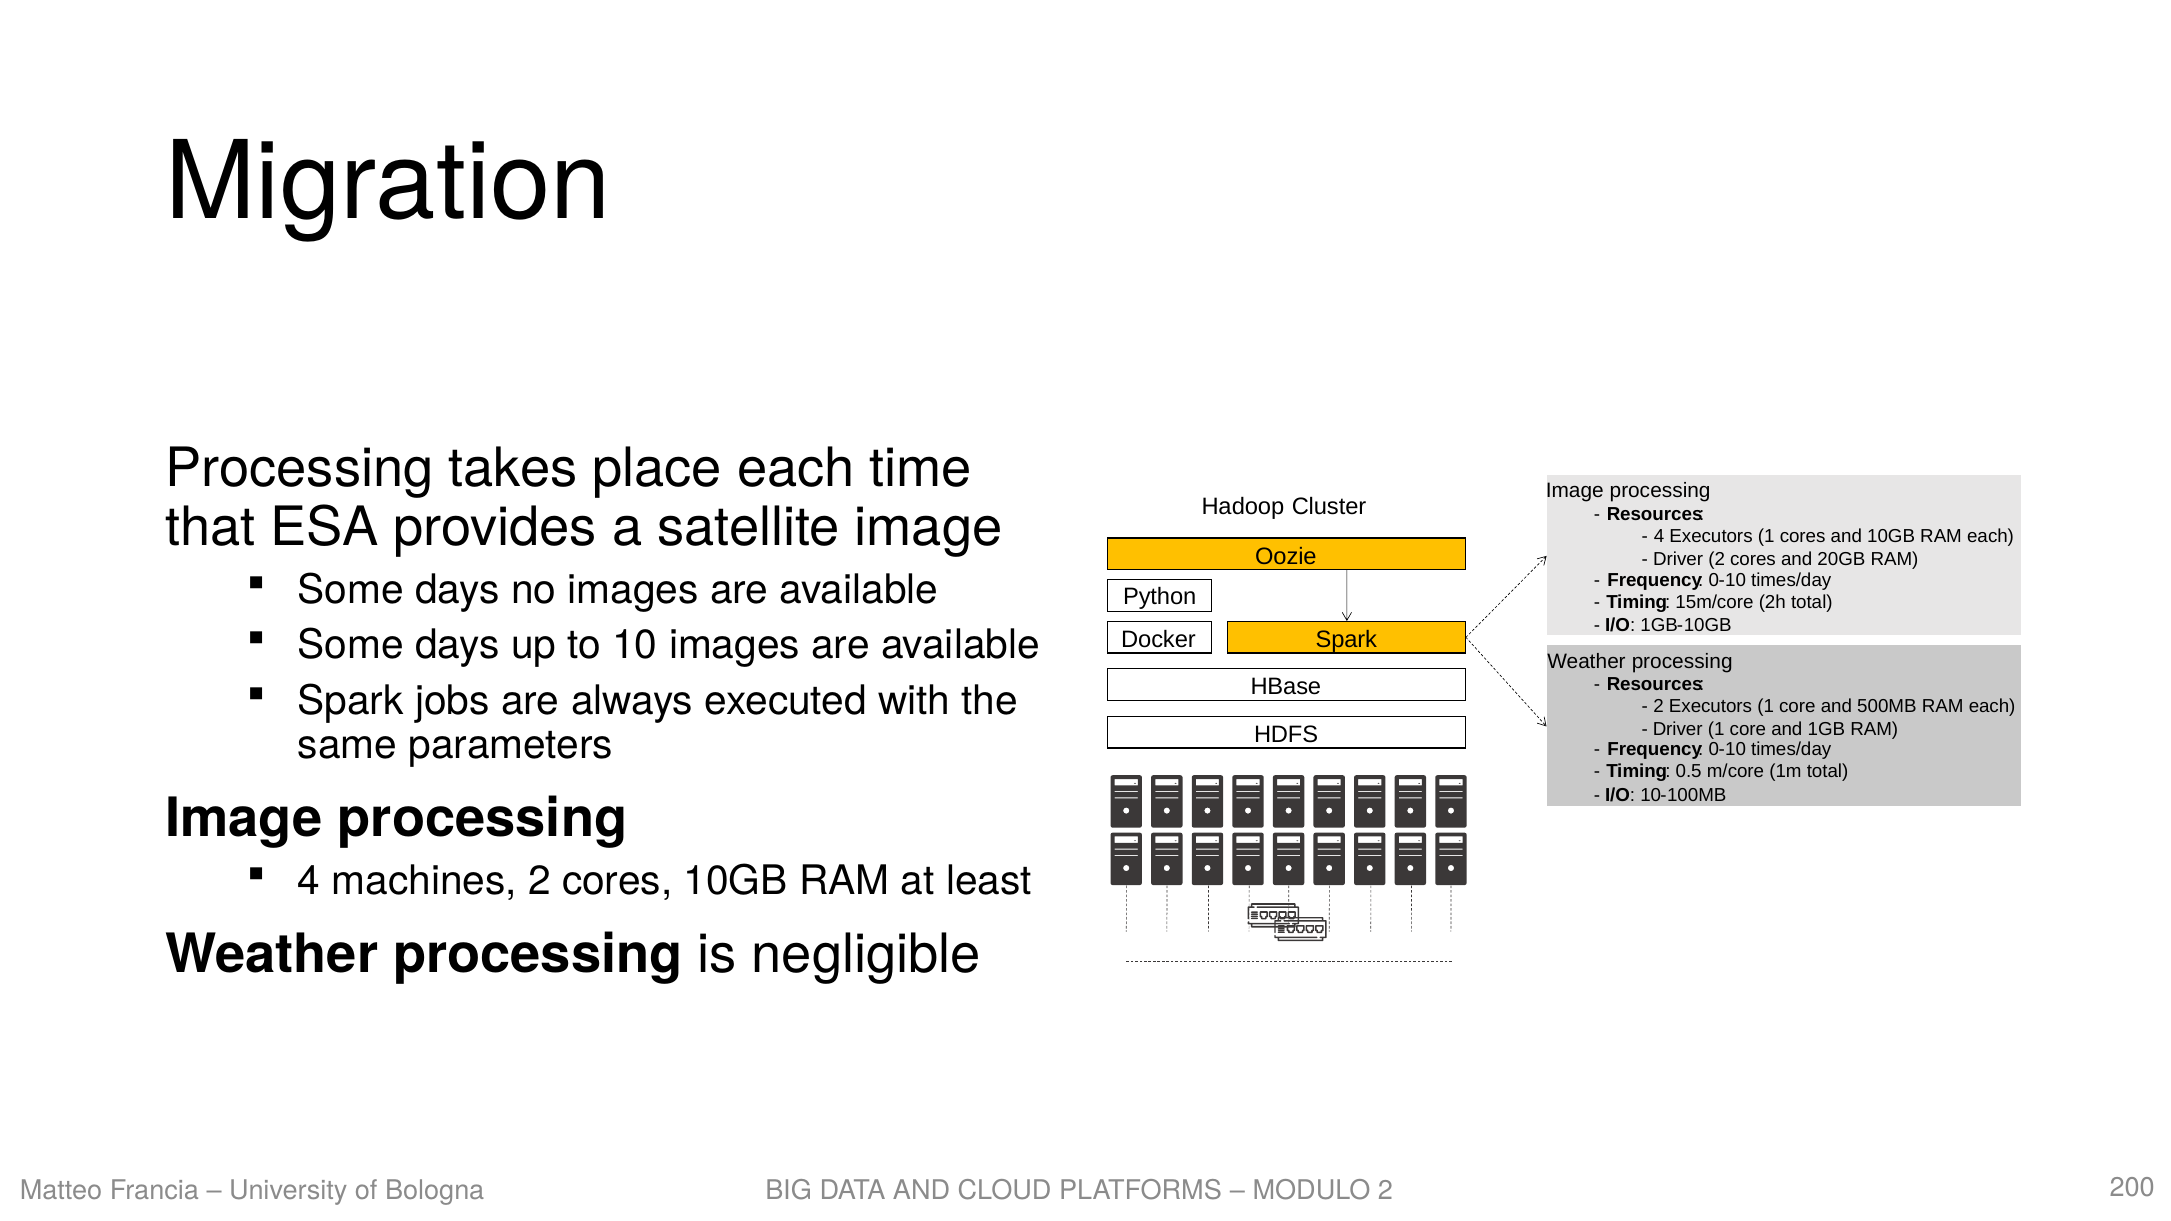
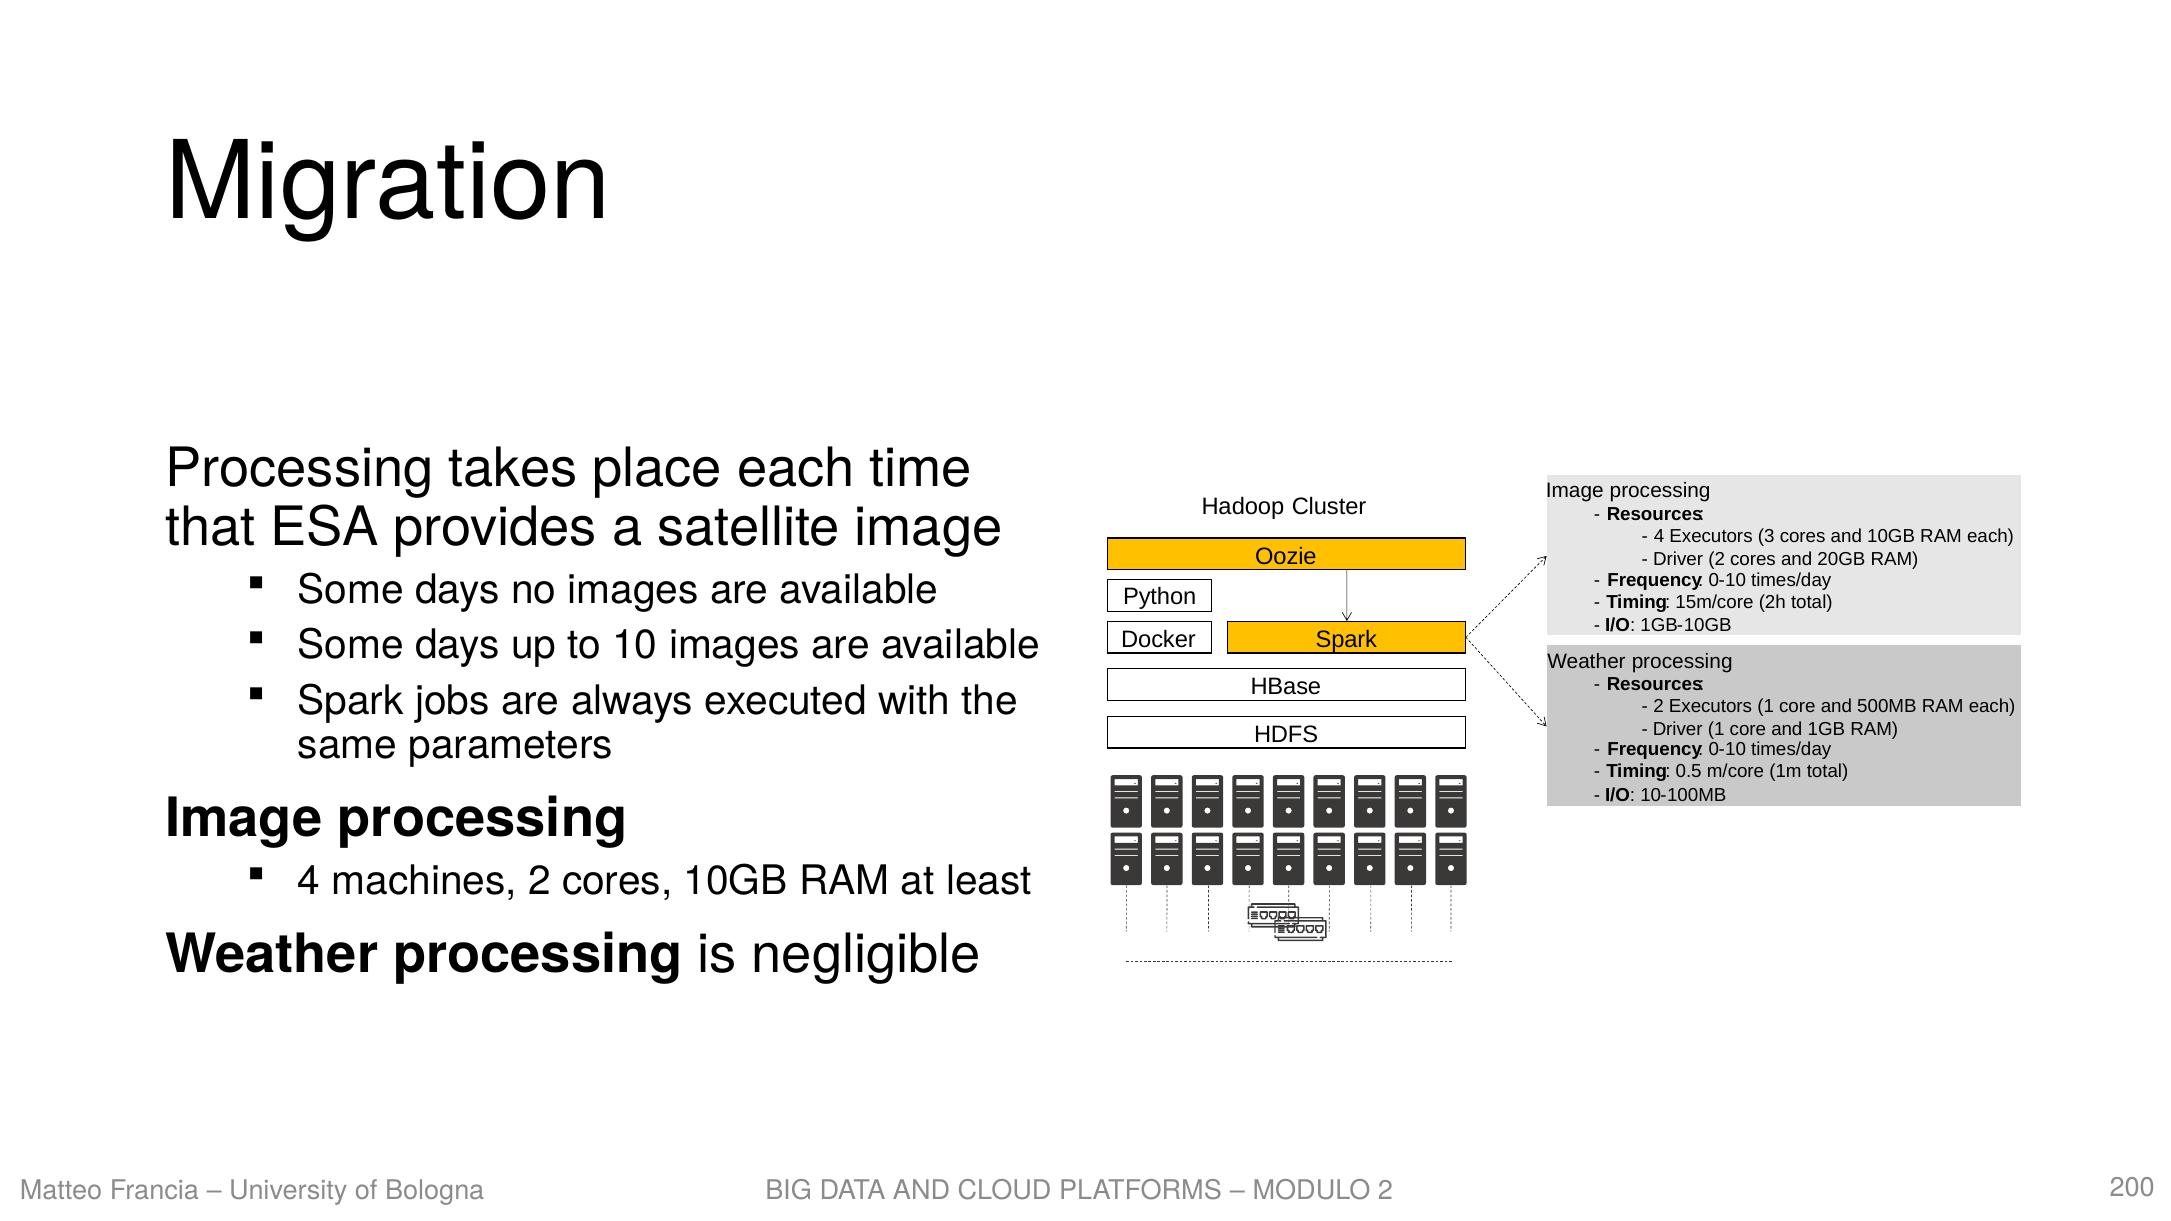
4 Executors 1: 1 -> 3 (1766, 536)
